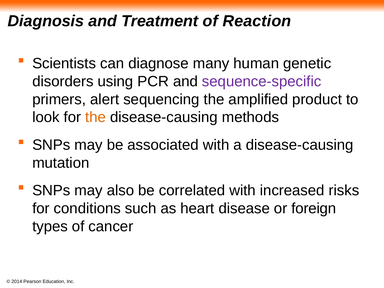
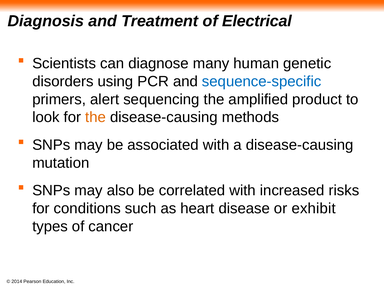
Reaction: Reaction -> Electrical (257, 21)
sequence-specific colour: purple -> blue (262, 81)
foreign: foreign -> exhibit (314, 208)
